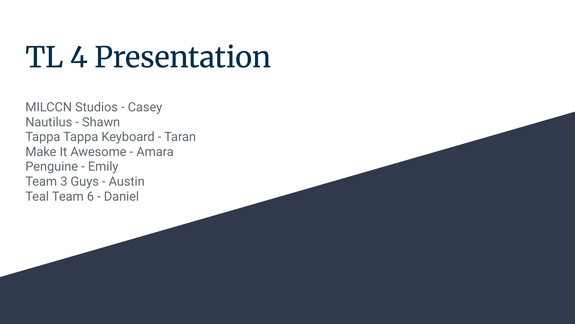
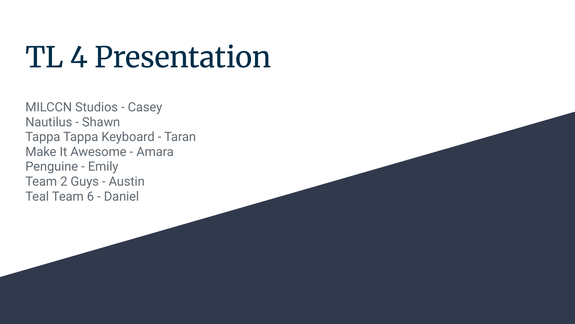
3: 3 -> 2 (64, 181)
